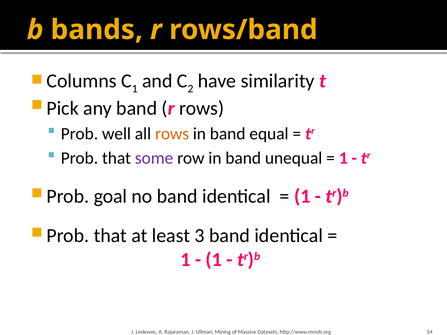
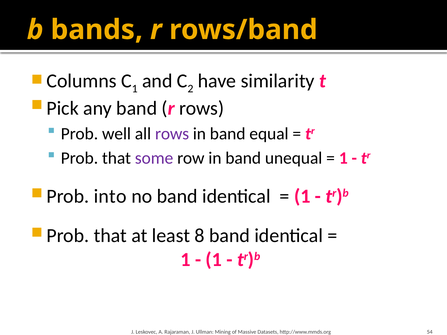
rows colour: orange -> purple (172, 134)
goal: goal -> into (110, 196)
3: 3 -> 8 (200, 236)
